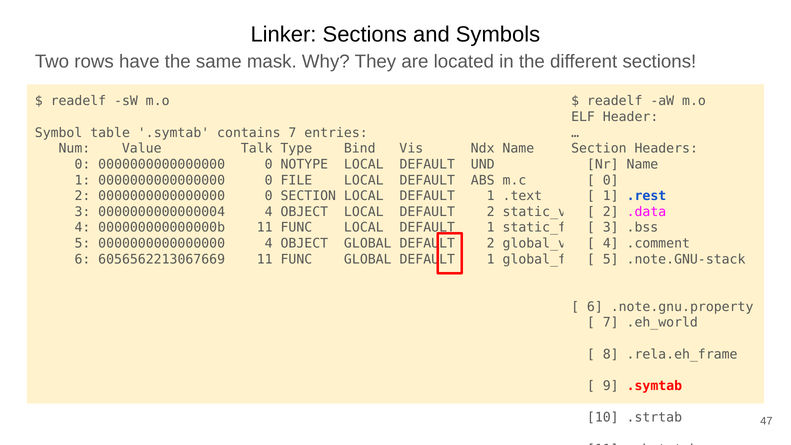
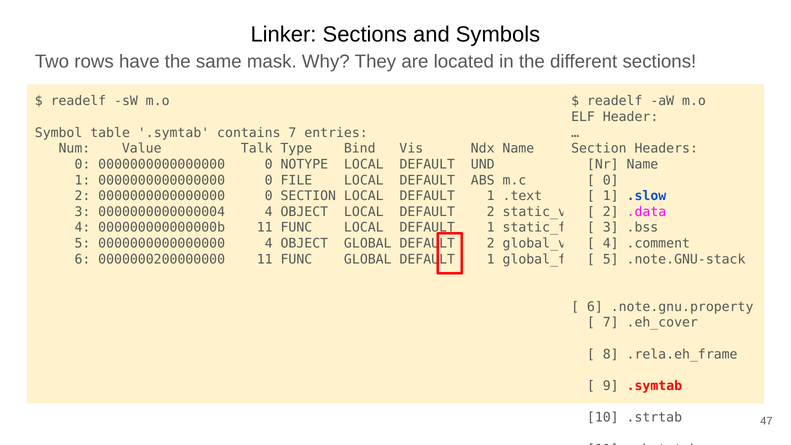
.rest: .rest -> .slow (646, 196)
6056562213067669: 6056562213067669 -> 0000000200000000 (162, 259)
.eh_world: .eh_world -> .eh_cover (662, 323)
